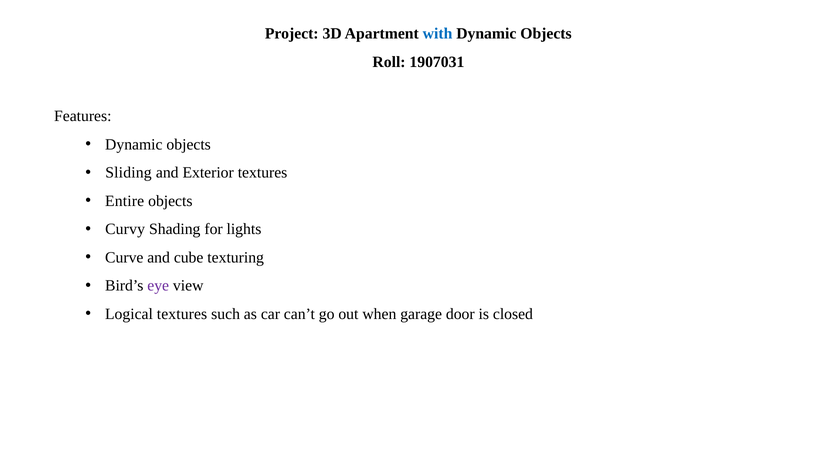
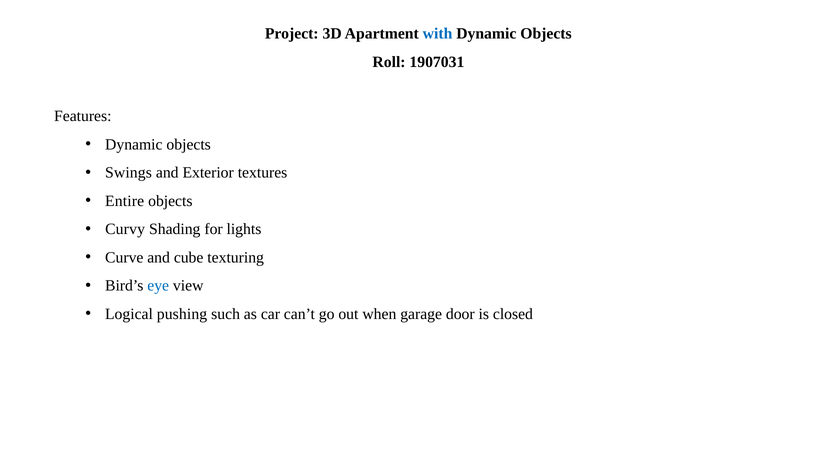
Sliding: Sliding -> Swings (129, 173)
eye colour: purple -> blue (158, 286)
Logical textures: textures -> pushing (182, 314)
